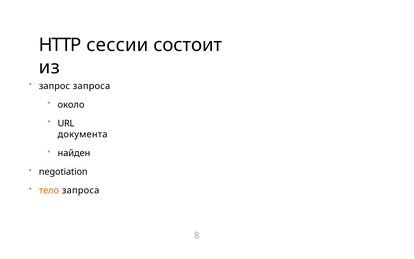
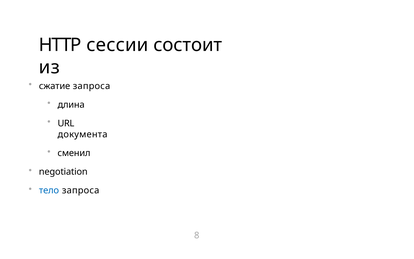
запрос: запрос -> сжатие (55, 86)
около: около -> длина (71, 105)
найден: найден -> сменил (74, 153)
тело colour: orange -> blue (49, 190)
